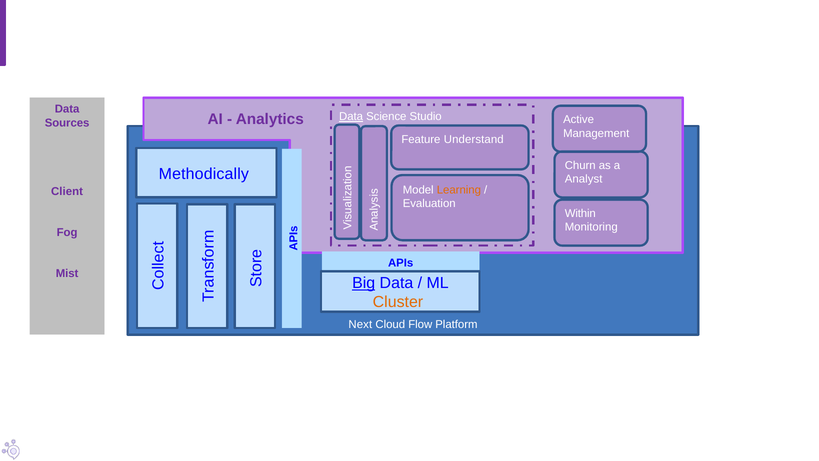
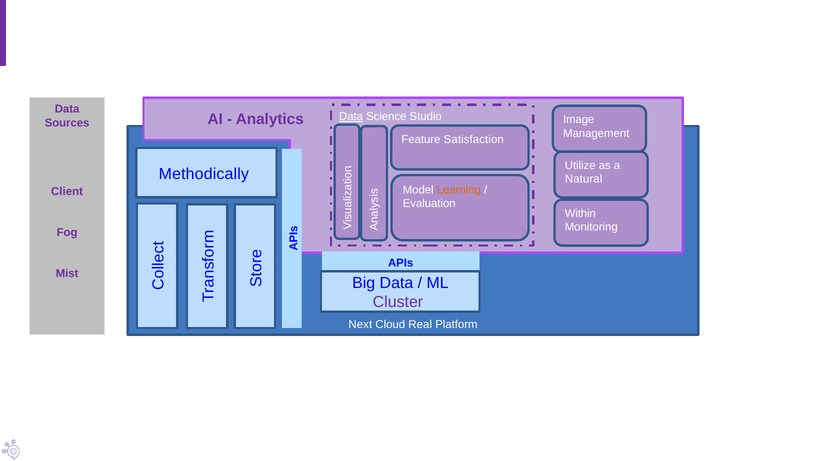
Active: Active -> Image (579, 120)
Understand: Understand -> Satisfaction (474, 139)
Churn: Churn -> Utilize (580, 165)
Analyst: Analyst -> Natural (584, 179)
Big underline: present -> none (364, 283)
Cluster colour: orange -> purple (398, 302)
Flow: Flow -> Real (420, 324)
